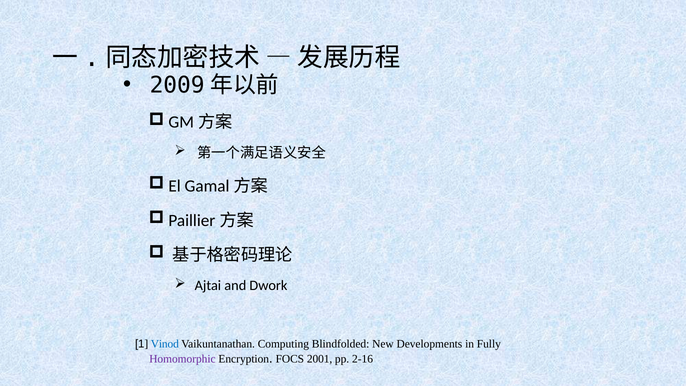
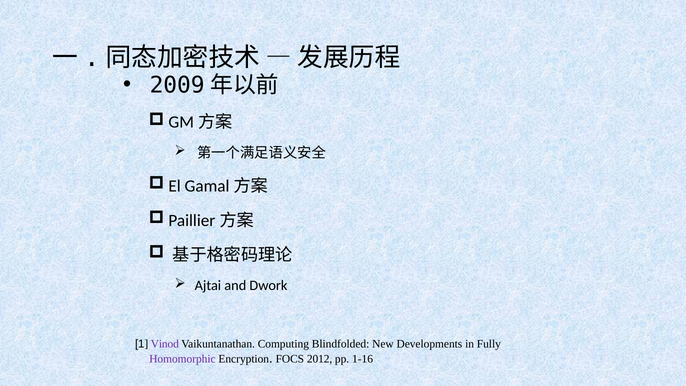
Vinod colour: blue -> purple (165, 344)
2001: 2001 -> 2012 (320, 359)
2-16: 2-16 -> 1-16 (363, 359)
